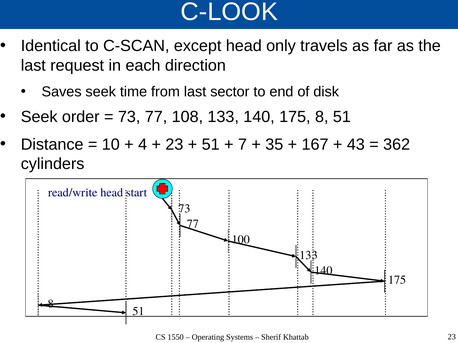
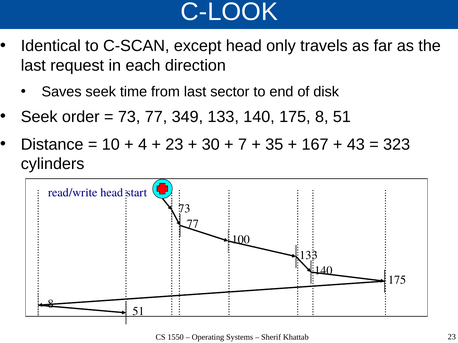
108: 108 -> 349 (187, 117)
51: 51 -> 30 (211, 145)
362: 362 -> 323 (397, 145)
